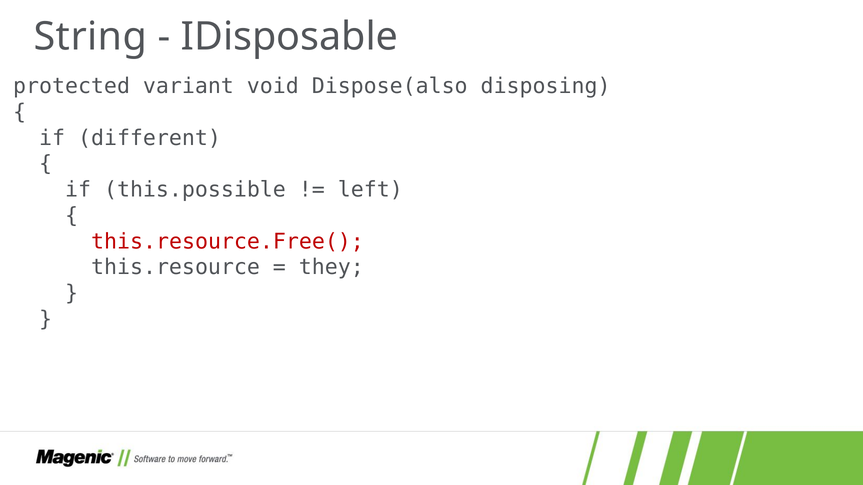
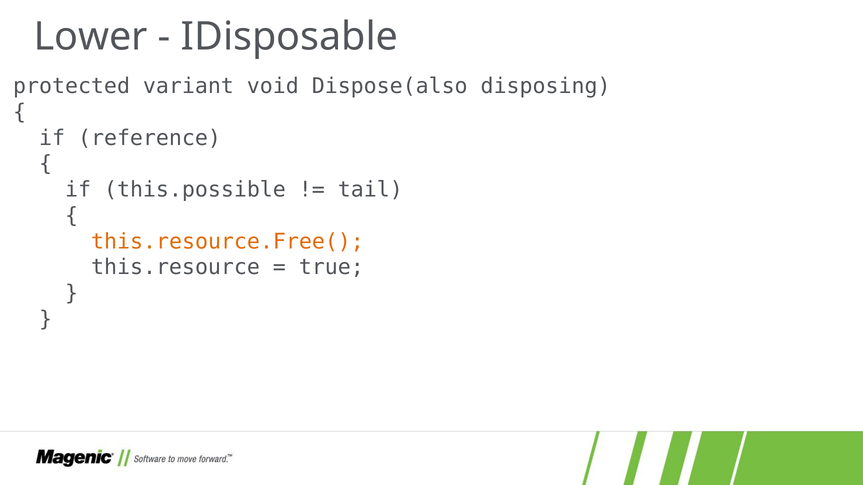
String: String -> Lower (91, 37)
different: different -> reference (149, 138)
left: left -> tail (370, 190)
this.resource.Free( colour: red -> orange (227, 242)
they: they -> true (331, 268)
